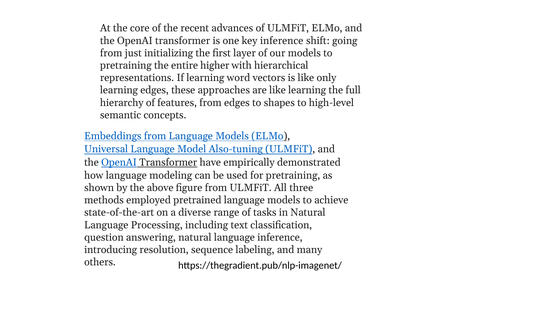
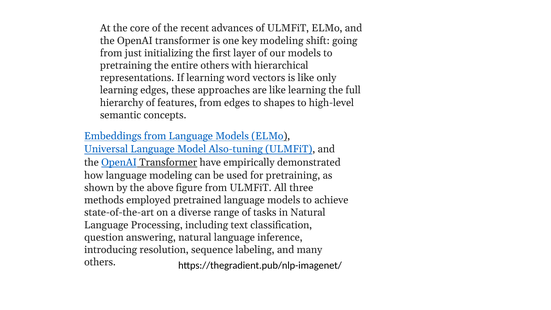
key inference: inference -> modeling (282, 41)
entire higher: higher -> others (215, 65)
